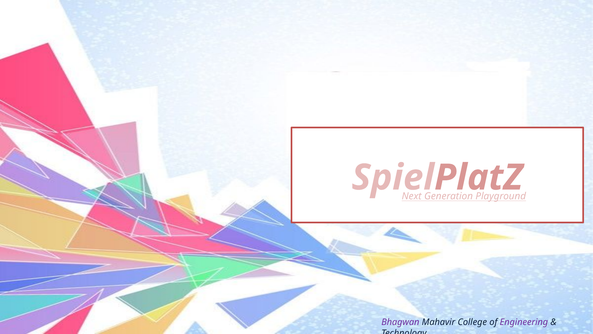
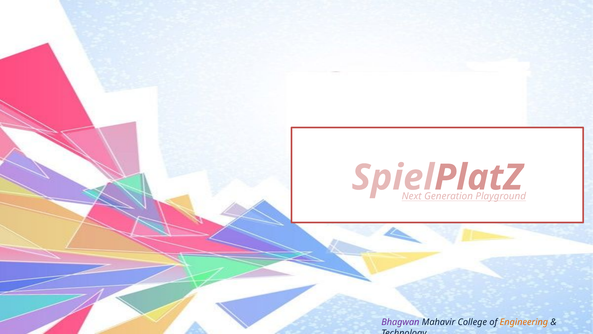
Engineering colour: purple -> orange (524, 322)
